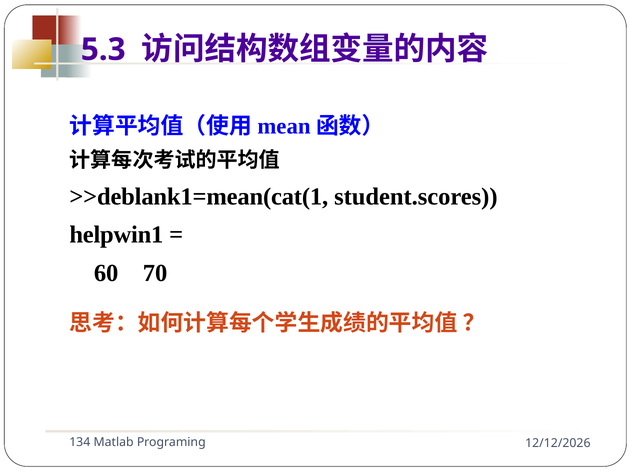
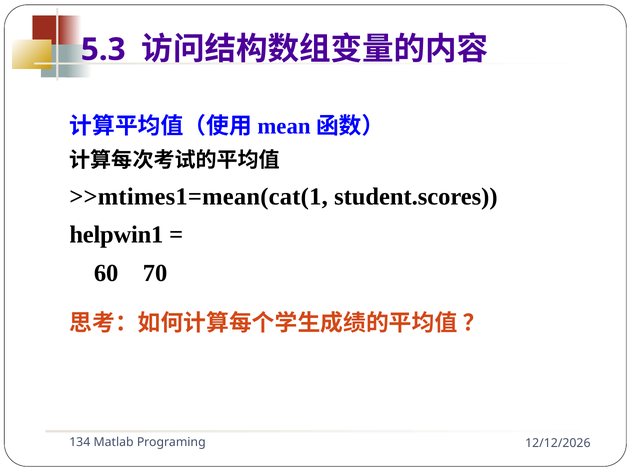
>>deblank1=mean(cat(1: >>deblank1=mean(cat(1 -> >>mtimes1=mean(cat(1 (199, 197)
